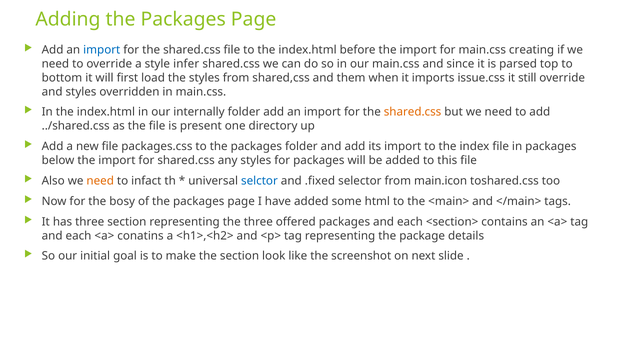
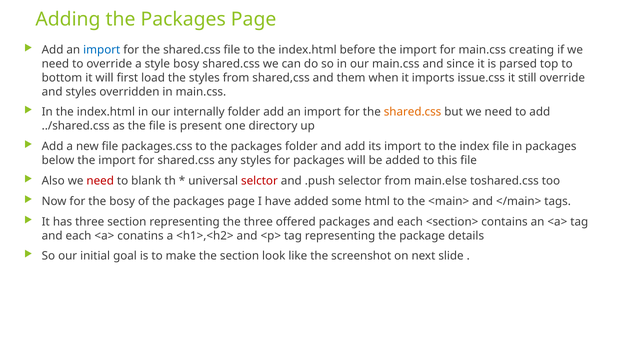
style infer: infer -> bosy (186, 64)
need colour: orange -> red (100, 181)
infact: infact -> blank (146, 181)
selctor colour: blue -> red (259, 181)
.fixed: .fixed -> .push (320, 181)
main.icon: main.icon -> main.else (441, 181)
